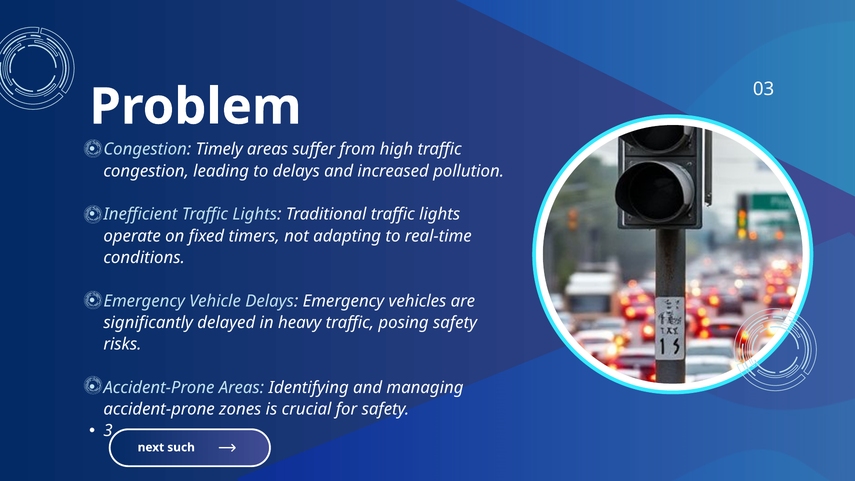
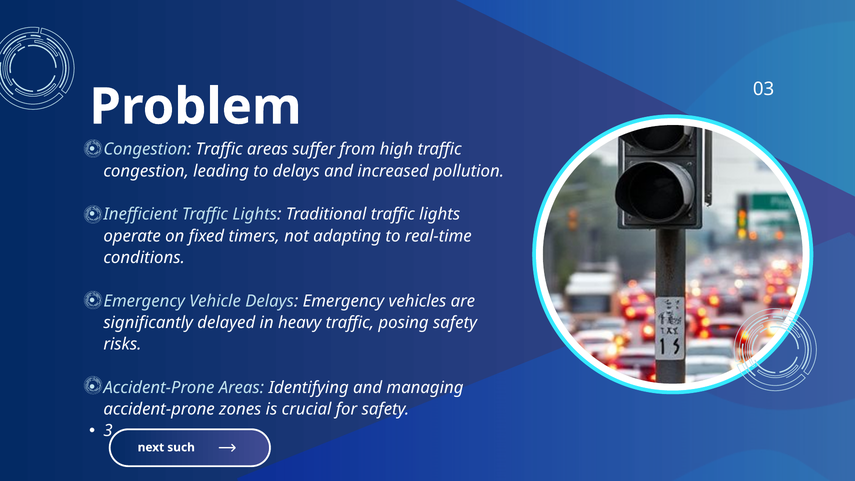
Congestion Timely: Timely -> Traffic (219, 149)
